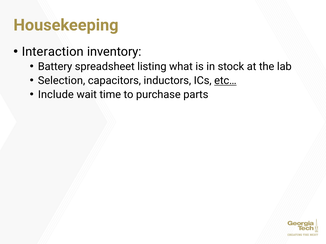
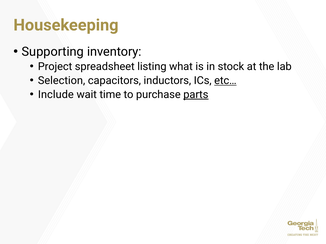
Interaction: Interaction -> Supporting (53, 52)
Battery: Battery -> Project (55, 67)
parts underline: none -> present (196, 95)
